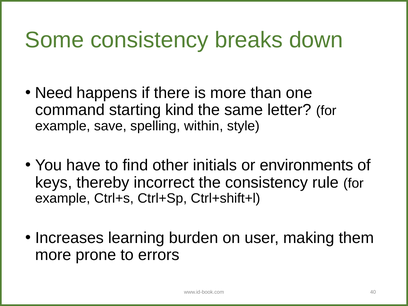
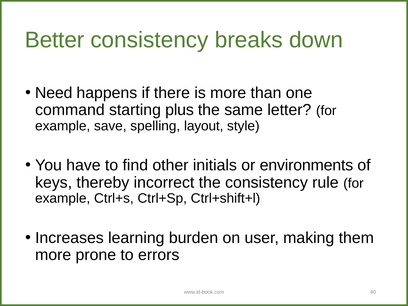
Some: Some -> Better (55, 40)
kind: kind -> plus (179, 110)
within: within -> layout (204, 126)
